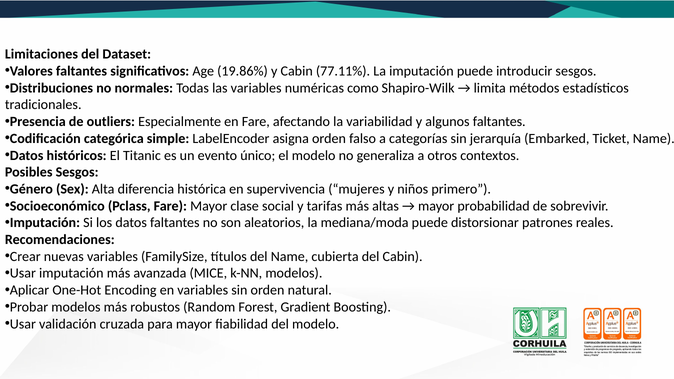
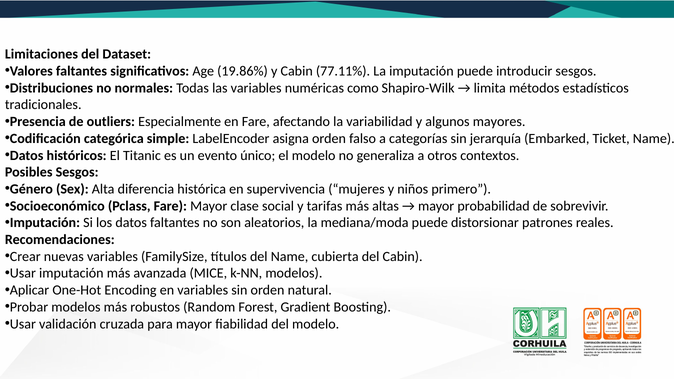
algunos faltantes: faltantes -> mayores (499, 122)
